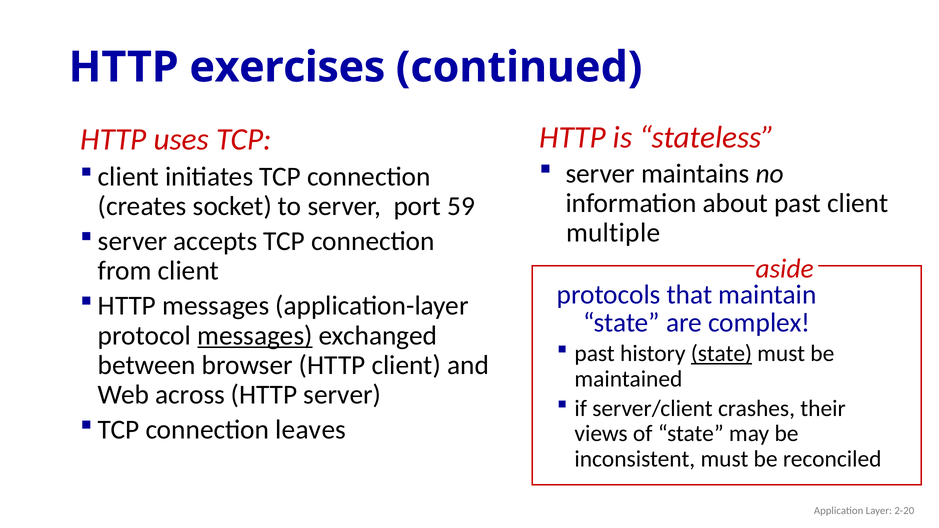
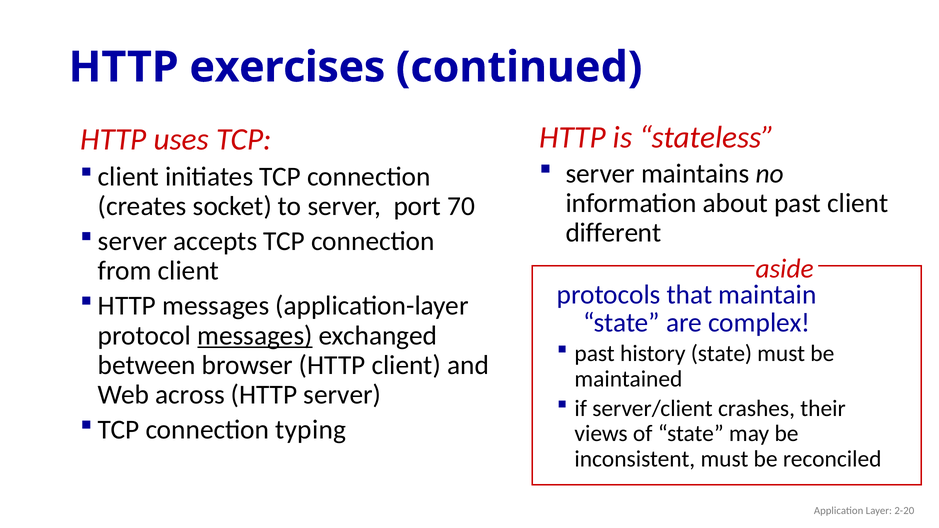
59: 59 -> 70 (461, 206)
multiple: multiple -> different (613, 233)
state underline: present -> none (721, 354)
leaves: leaves -> typing (311, 430)
